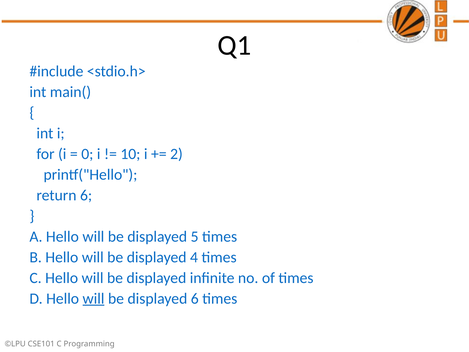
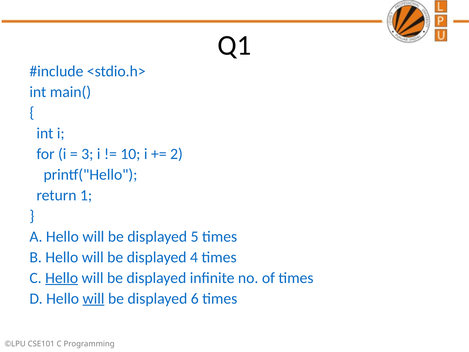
0: 0 -> 3 (87, 154)
return 6: 6 -> 1 (86, 195)
Hello underline: none -> present (62, 278)
